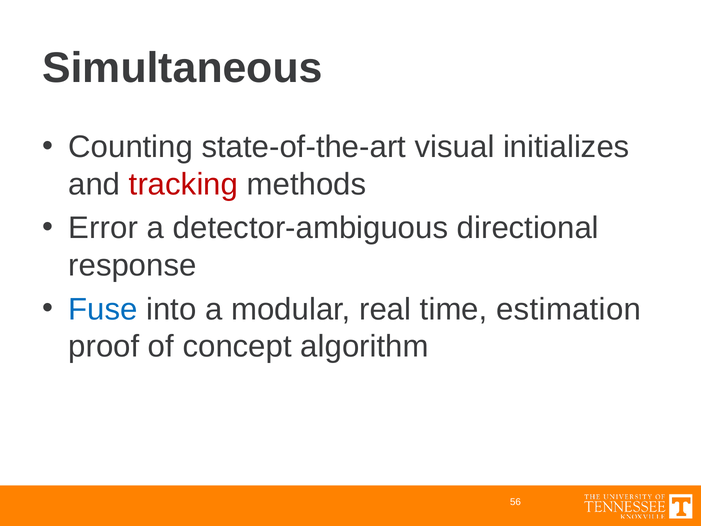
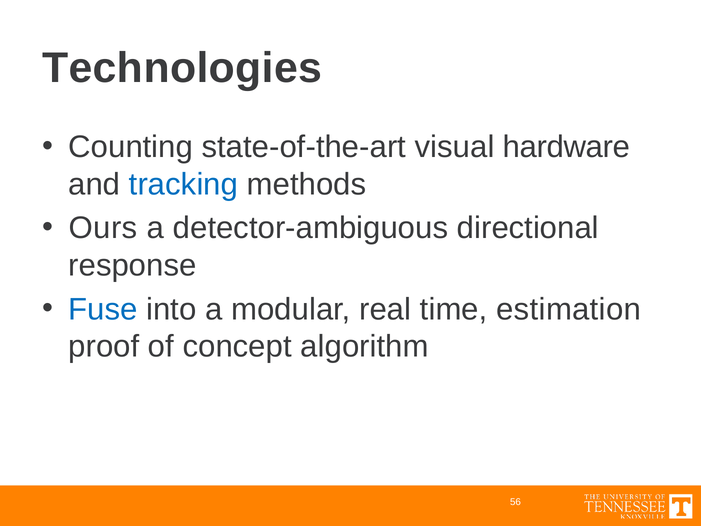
Simultaneous: Simultaneous -> Technologies (182, 68)
initializes: initializes -> hardware (566, 147)
tracking colour: red -> blue (184, 184)
Error: Error -> Ours (103, 228)
